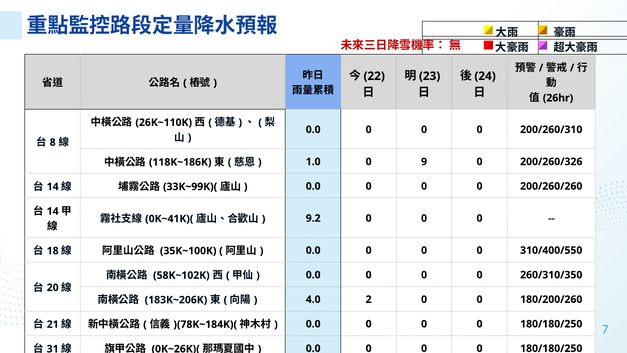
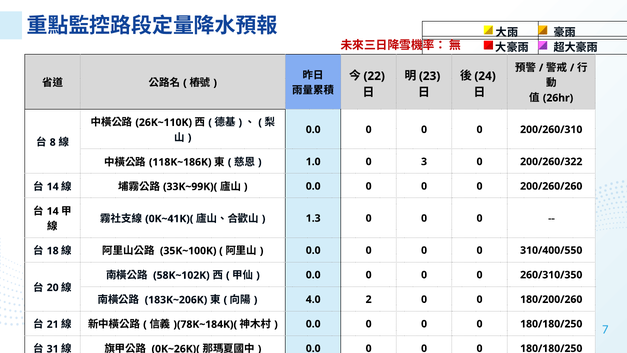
9: 9 -> 3 (424, 162)
200/260/326: 200/260/326 -> 200/260/322 (551, 162)
9.2: 9.2 -> 1.3 (313, 218)
